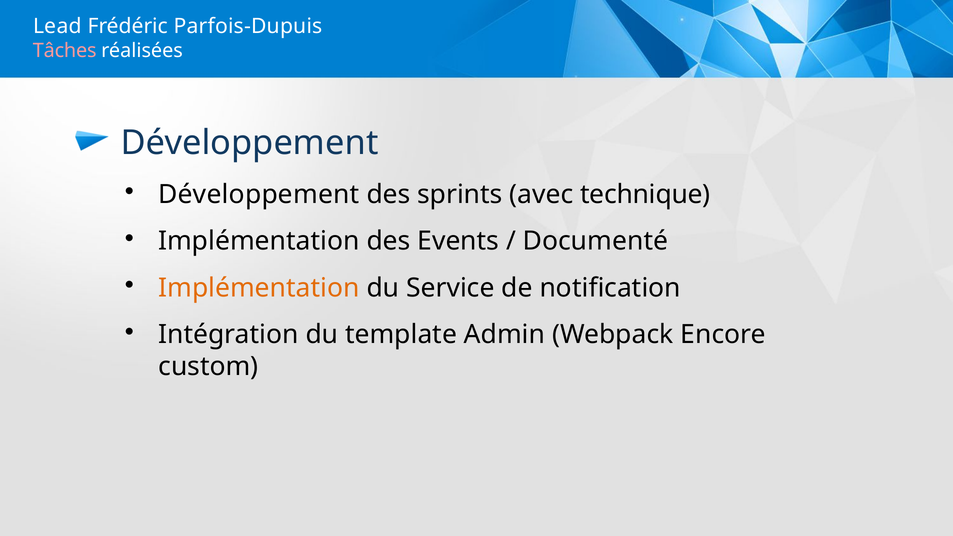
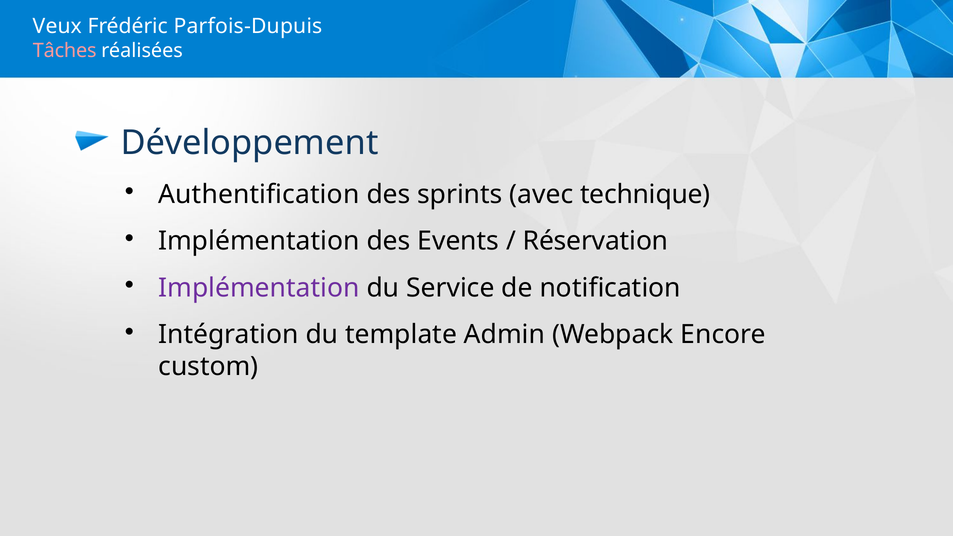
Lead: Lead -> Veux (57, 26)
Développement: Développement -> Authentification (259, 194)
Documenté: Documenté -> Réservation (595, 241)
Implémentation colour: orange -> purple (259, 288)
